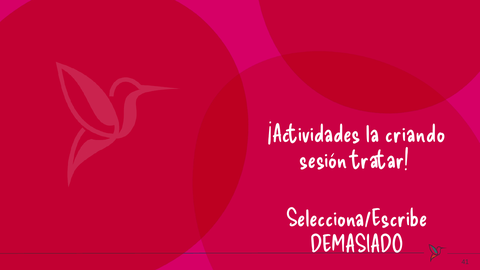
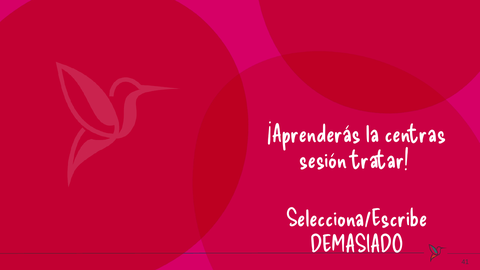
¡Actividades: ¡Actividades -> ¡Aprenderás (314, 134)
criando: criando -> centras (415, 134)
